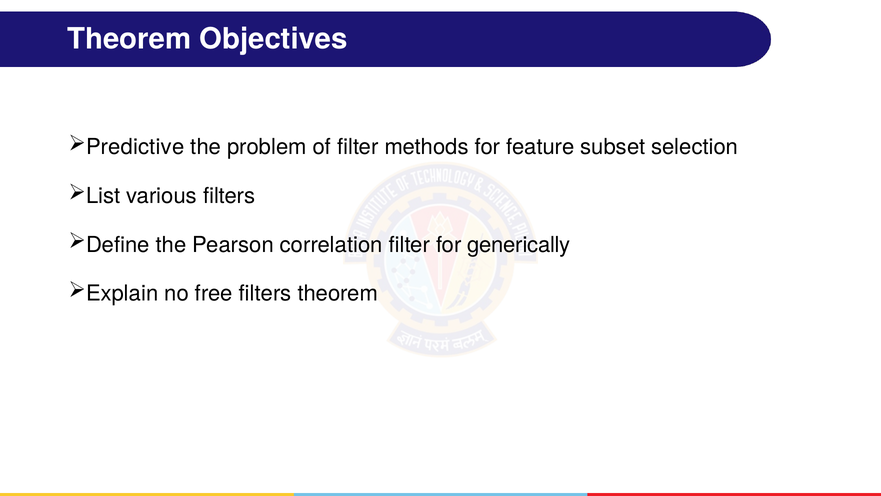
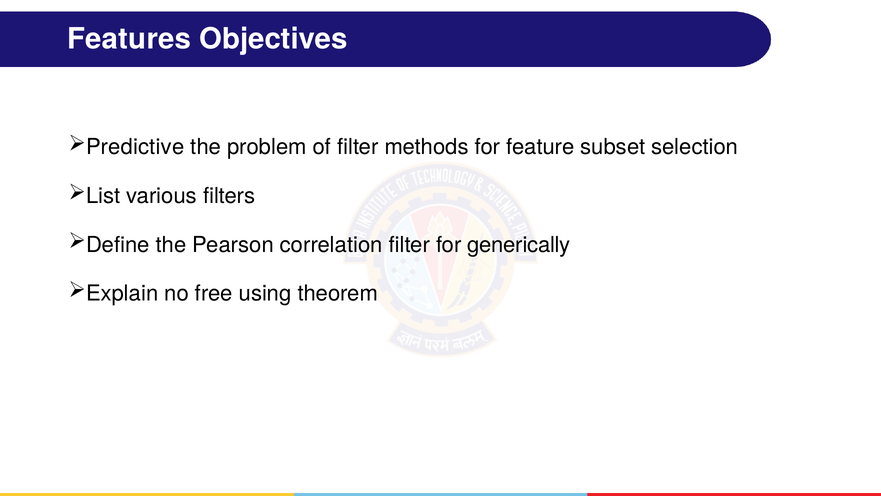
Theorem: Theorem -> Features (129, 39)
free filters: filters -> using (265, 293)
